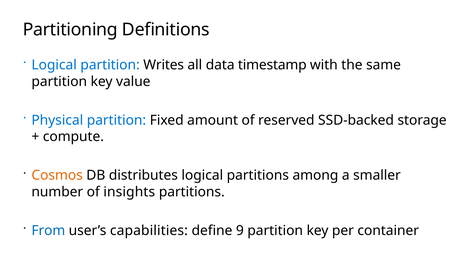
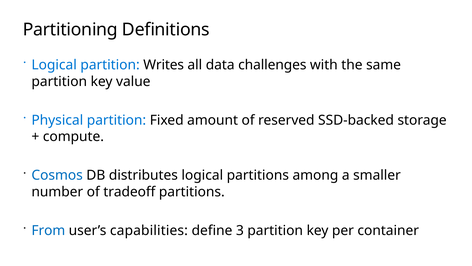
timestamp: timestamp -> challenges (272, 65)
Cosmos colour: orange -> blue (57, 175)
insights: insights -> tradeoff (129, 192)
9: 9 -> 3 (240, 230)
